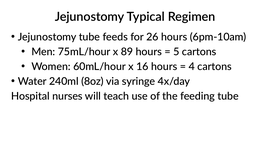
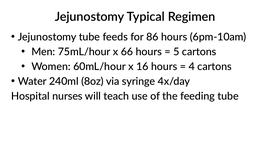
26: 26 -> 86 (152, 37)
89: 89 -> 66 (127, 52)
